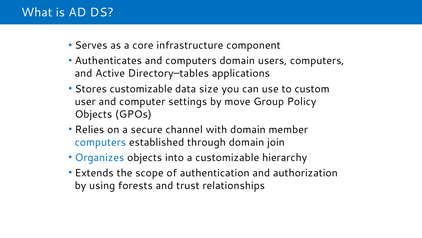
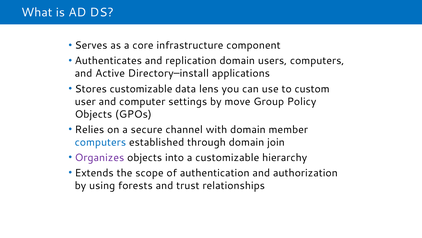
and computers: computers -> replication (191, 61)
Directory–tables: Directory–tables -> Directory–install (168, 73)
size: size -> lens (209, 89)
Organizes colour: blue -> purple (99, 157)
